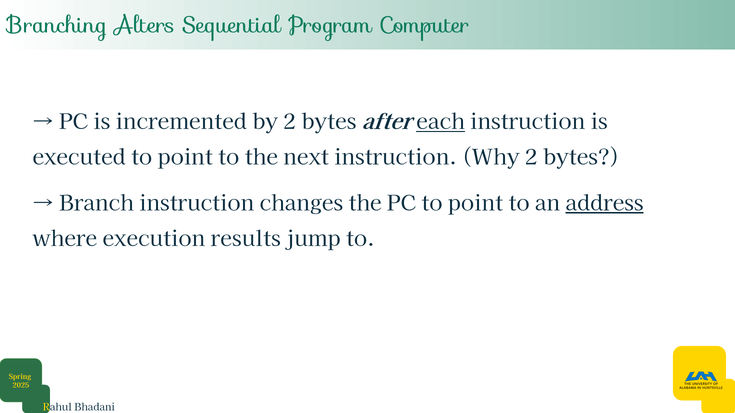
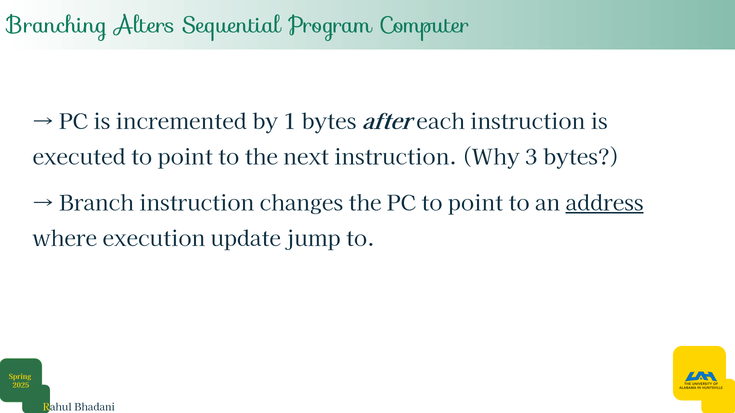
by 2: 2 -> 1 (290, 122)
each underline: present -> none (441, 122)
Why 2: 2 -> 3 (531, 158)
results: results -> update (246, 239)
